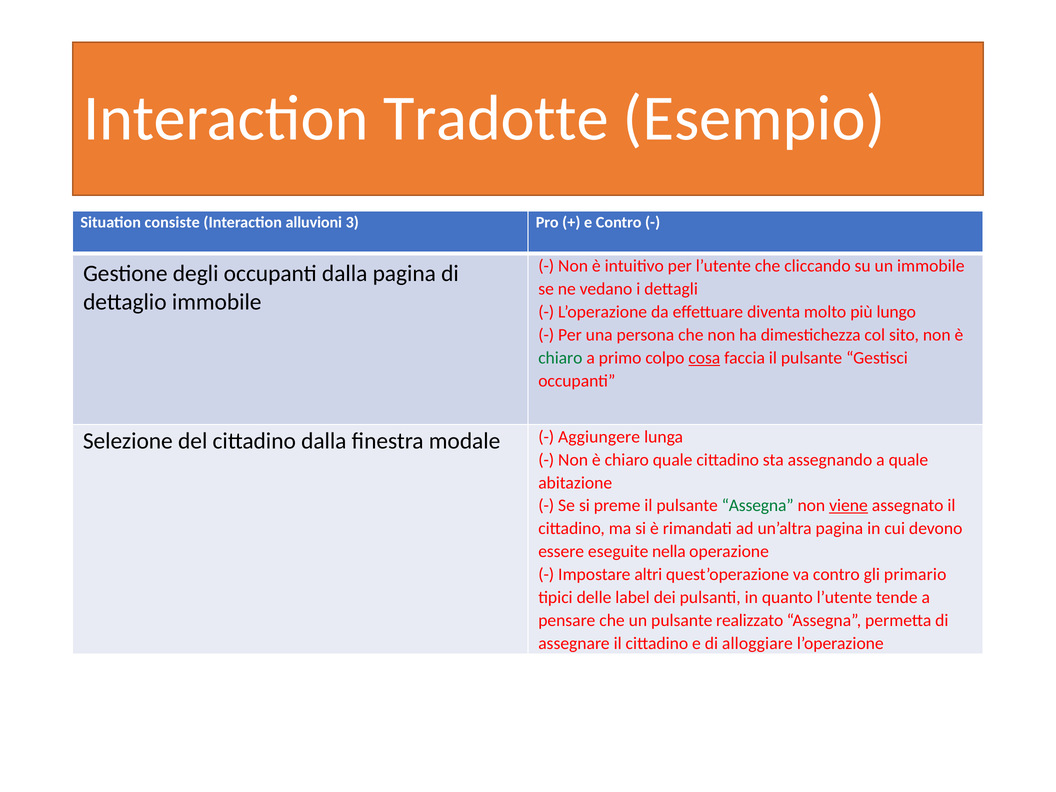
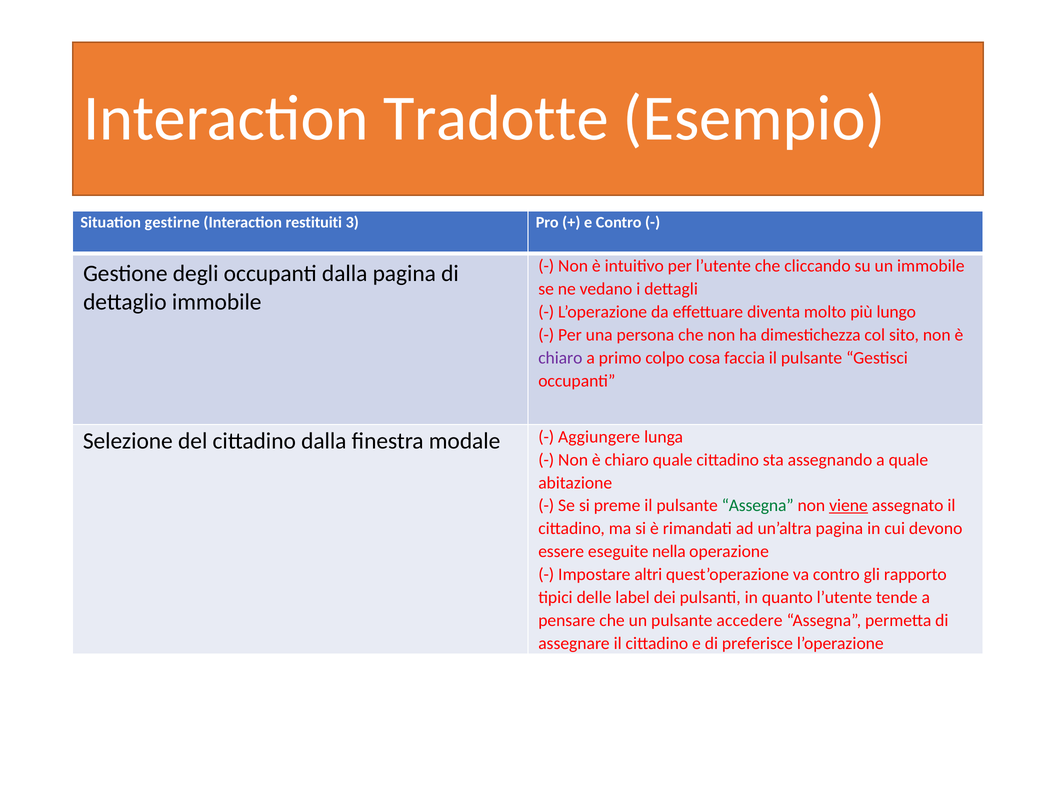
consiste: consiste -> gestirne (172, 222)
alluvioni: alluvioni -> restituiti (314, 222)
chiaro colour: green -> purple (560, 358)
cosa underline: present -> none (704, 358)
primario: primario -> rapporto (915, 574)
realizzato: realizzato -> accedere (750, 620)
alloggiare: alloggiare -> preferisce (757, 643)
